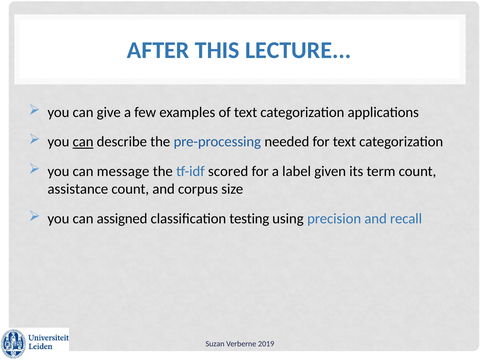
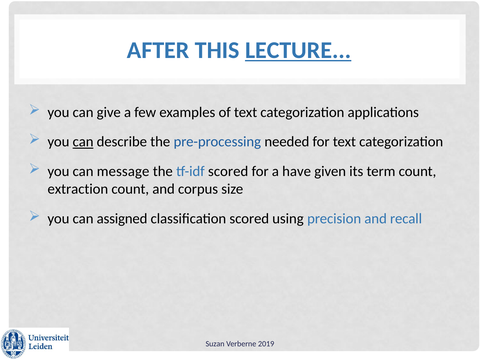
LECTURE underline: none -> present (298, 50)
label: label -> have (297, 171)
assistance: assistance -> extraction (78, 189)
classification testing: testing -> scored (249, 219)
